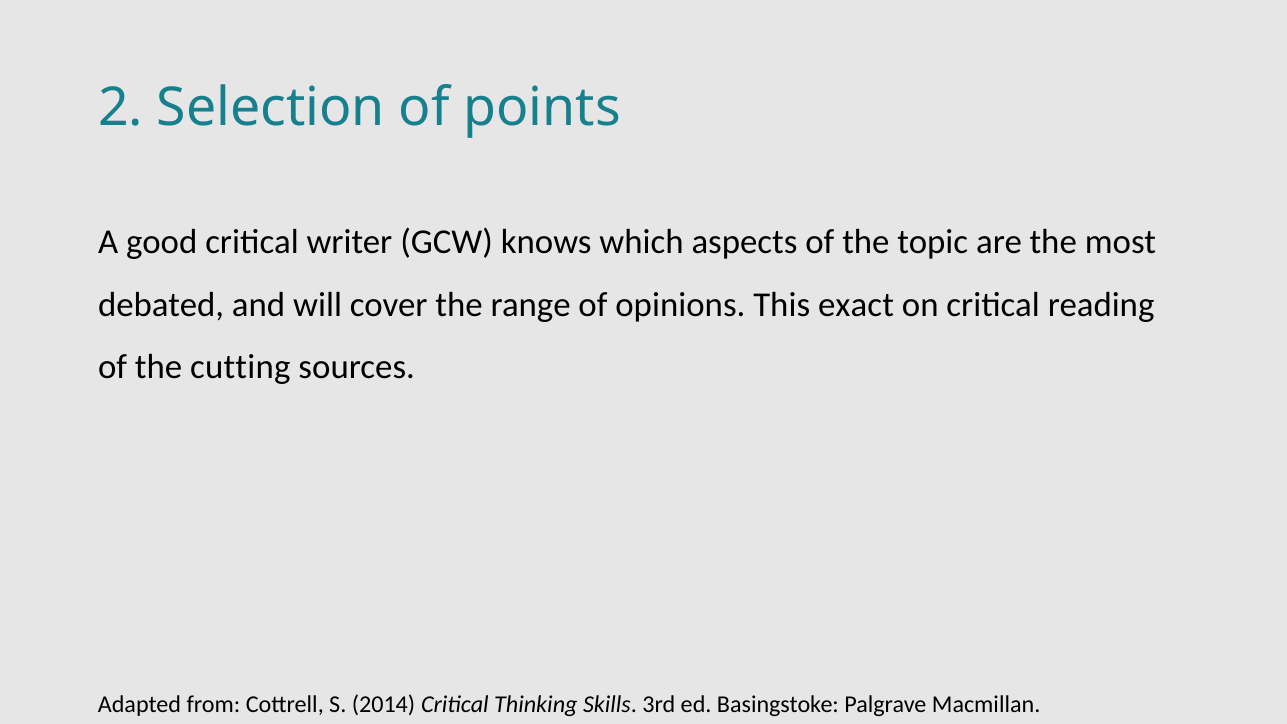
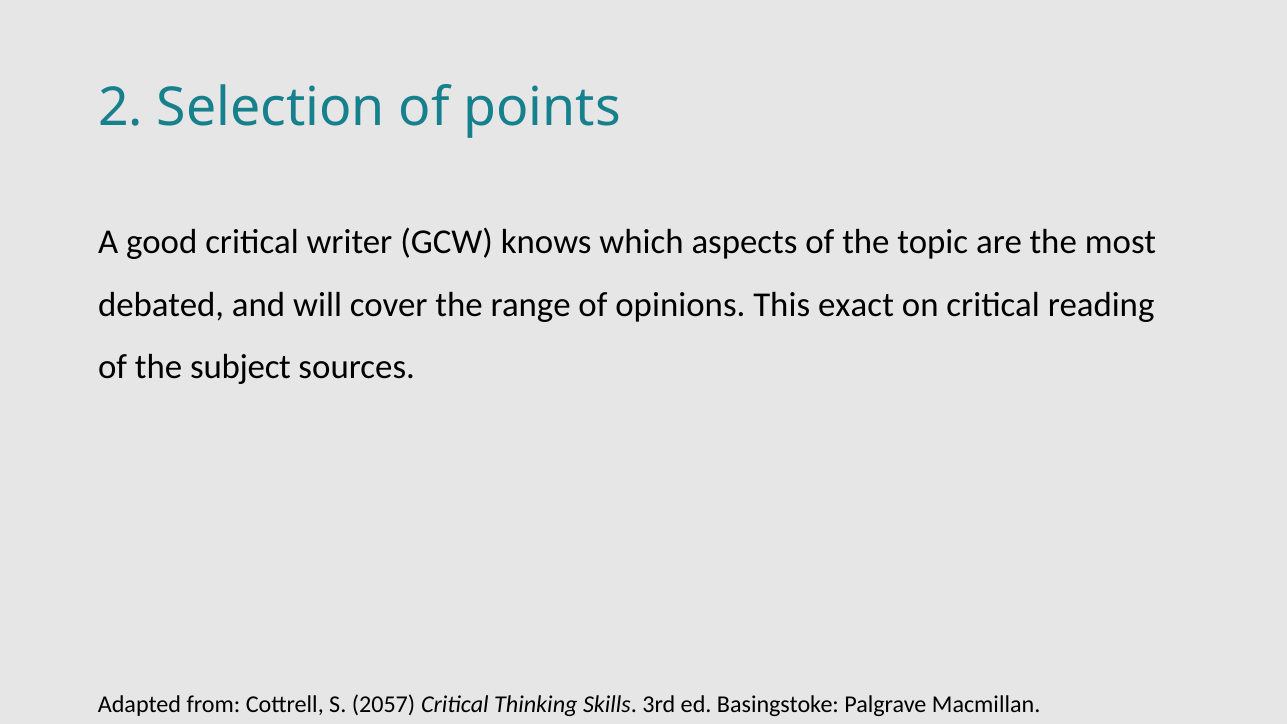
cutting: cutting -> subject (241, 367)
2014: 2014 -> 2057 (384, 705)
